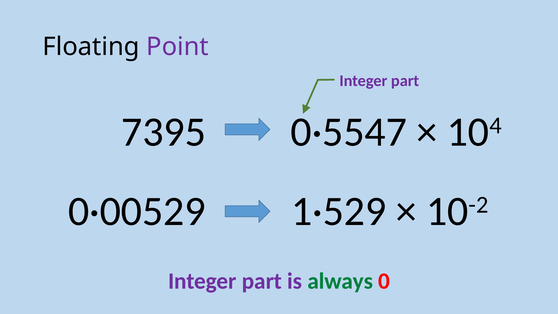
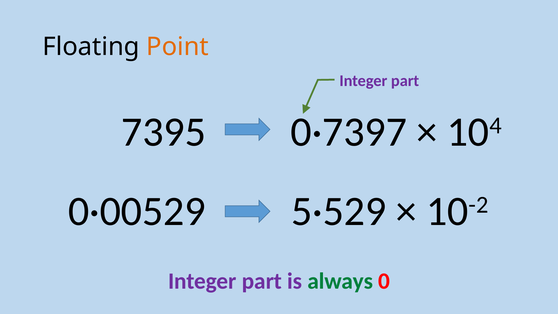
Point colour: purple -> orange (177, 47)
0·5547: 0·5547 -> 0·7397 (349, 132)
1·529: 1·529 -> 5·529 (339, 211)
